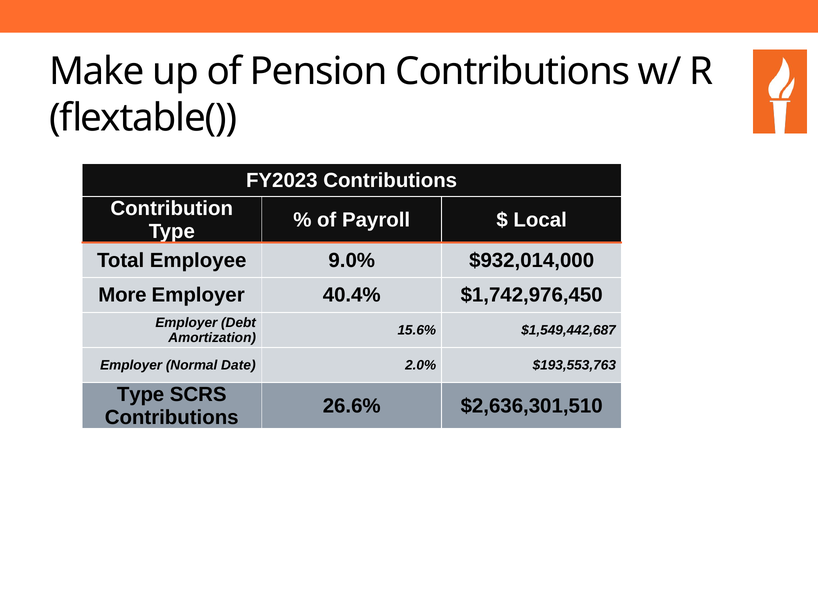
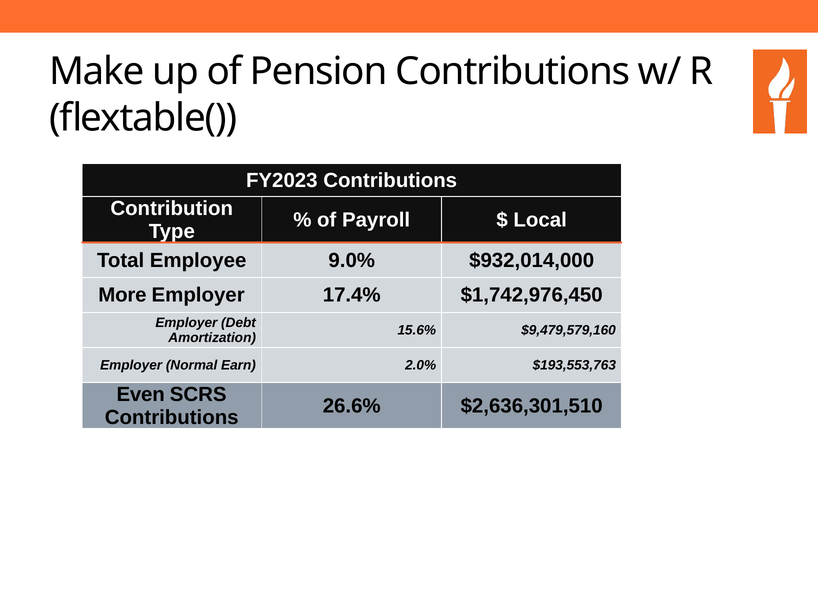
40.4%: 40.4% -> 17.4% (352, 295)
$1,549,442,687: $1,549,442,687 -> $9,479,579,160 (569, 330)
Date: Date -> Earn (238, 365)
Type: Type -> Even (141, 394)
